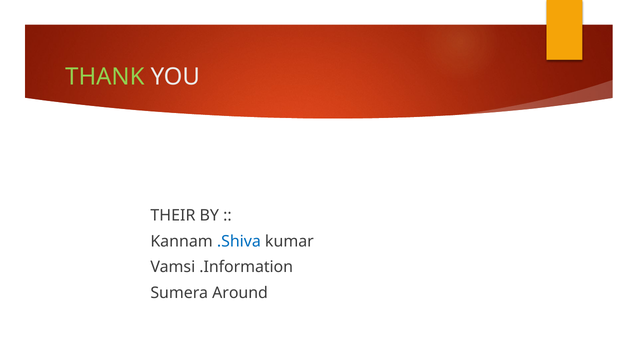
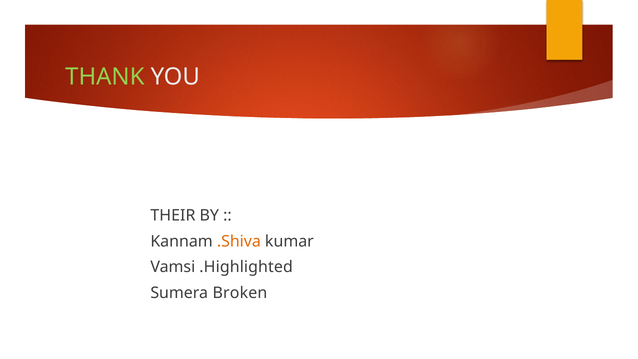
.Shiva colour: blue -> orange (239, 241)
.Information: .Information -> .Highlighted (246, 267)
Around: Around -> Broken (240, 293)
